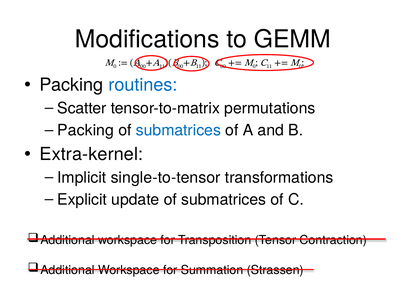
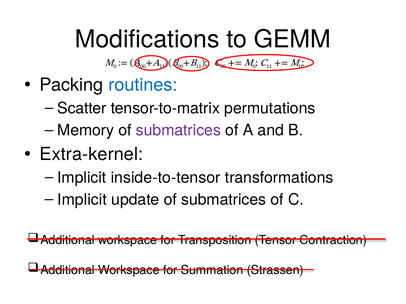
Packing: Packing -> Memory (86, 131)
submatrices colour: blue -> purple (178, 131)
single-to-tensor: single-to-tensor -> inside-to-tensor (166, 178)
Explicit: Explicit -> Implicit (82, 200)
